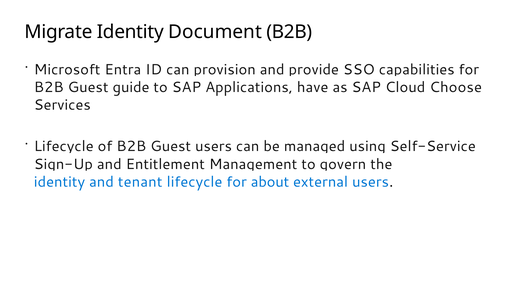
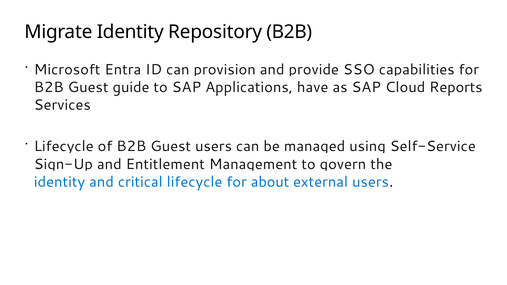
Document: Document -> Repository (215, 32)
Choose: Choose -> Reports (456, 87)
tenant: tenant -> critical (140, 182)
